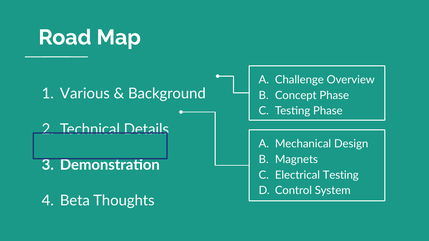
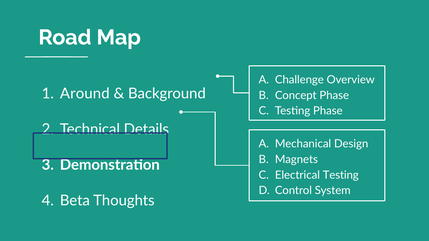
Various: Various -> Around (85, 94)
